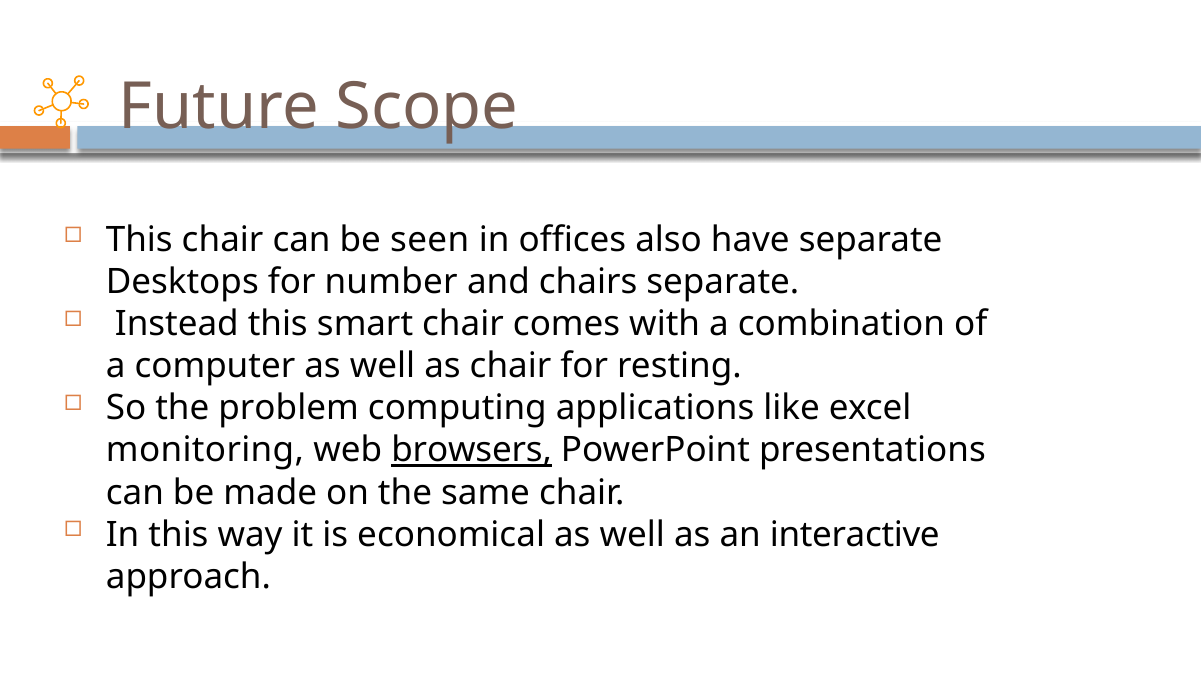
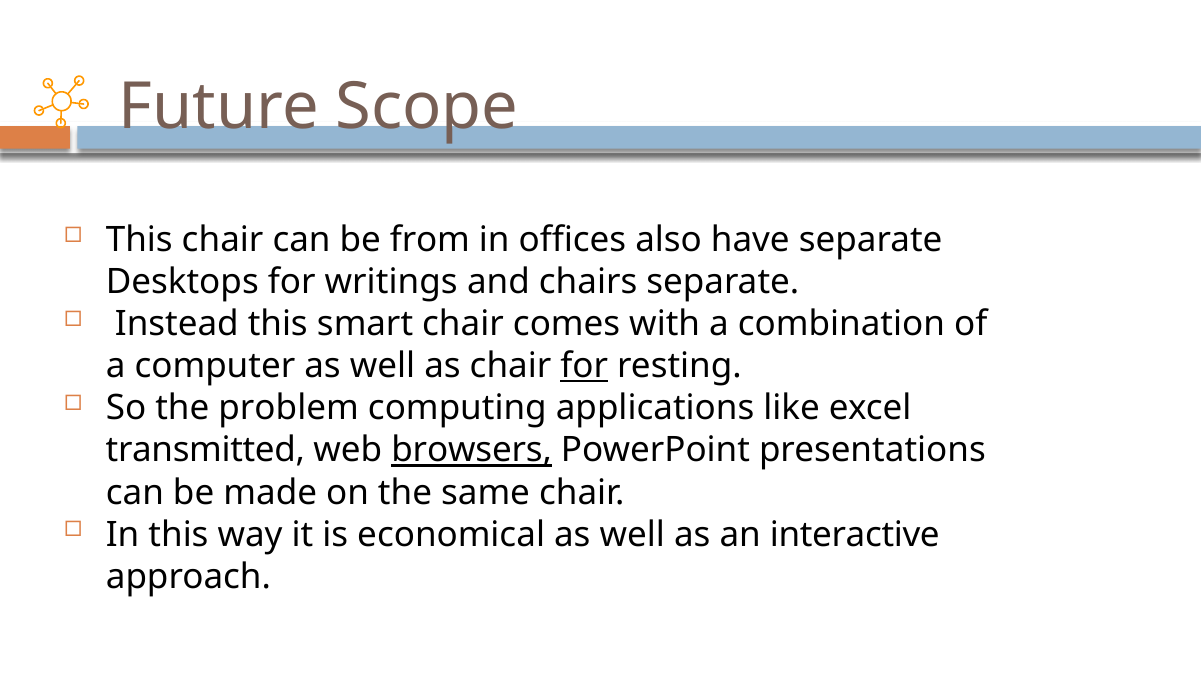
seen: seen -> from (430, 240)
number: number -> writings (391, 282)
for underline: none -> present (584, 366)
monitoring: monitoring -> transmitted (205, 450)
